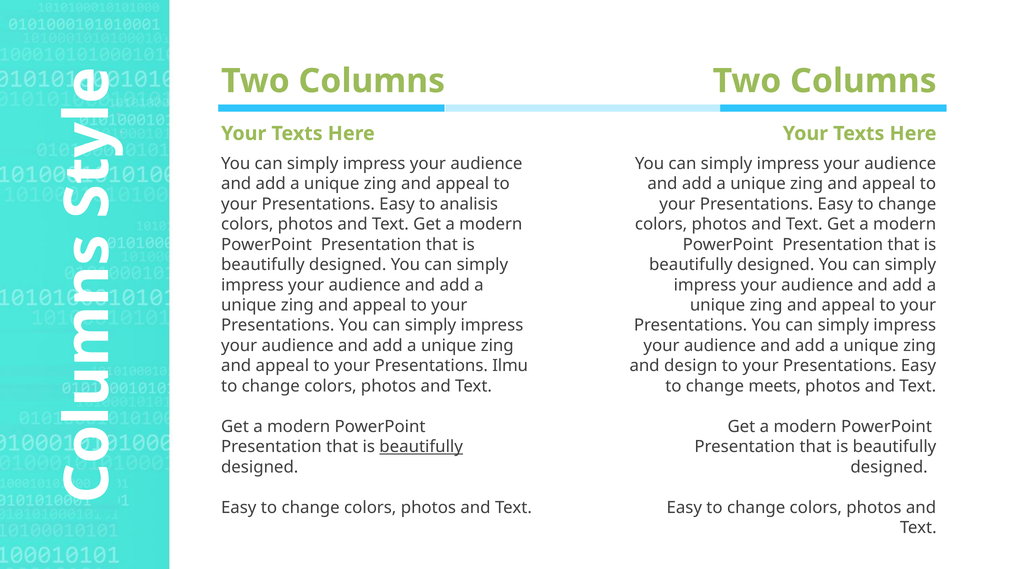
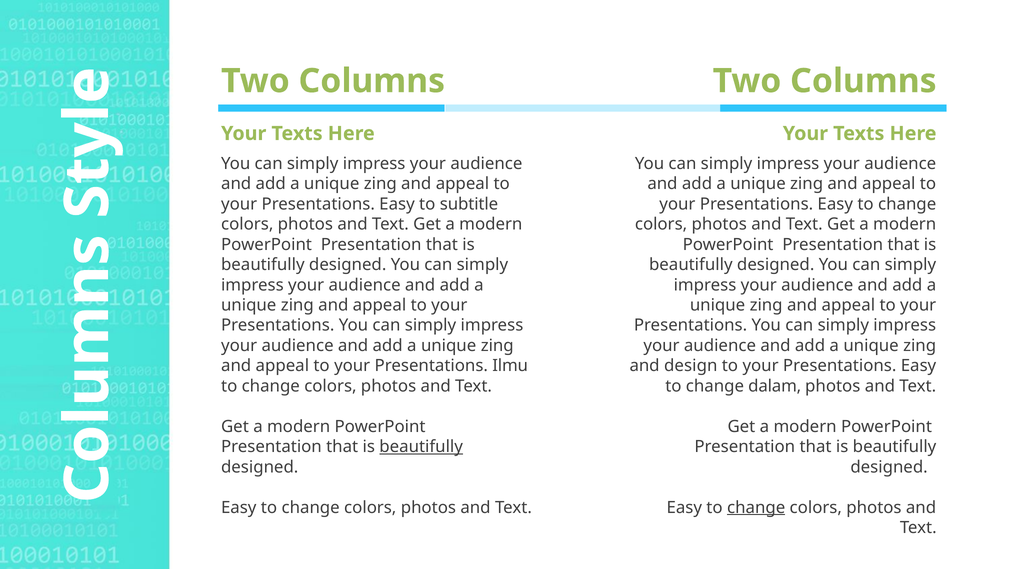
analisis: analisis -> subtitle (469, 204)
meets: meets -> dalam (775, 386)
change underline: none -> present (756, 508)
